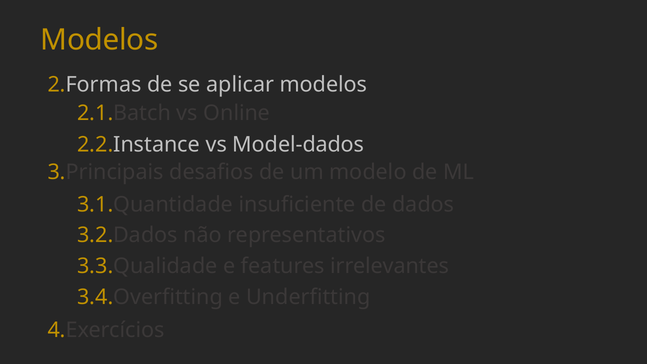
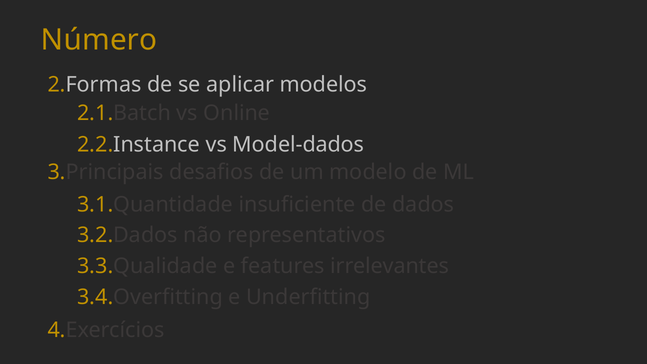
Modelos: Modelos -> Número (99, 40)
